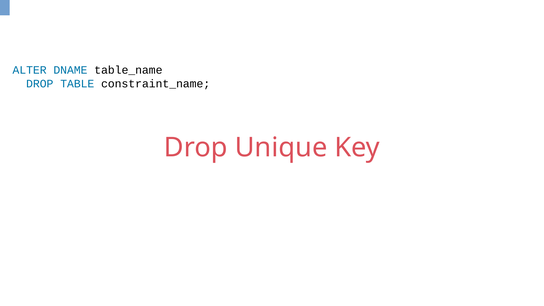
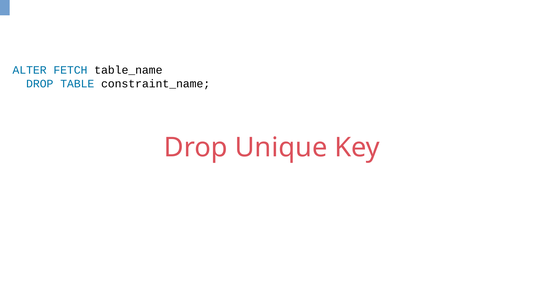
DNAME: DNAME -> FETCH (70, 70)
